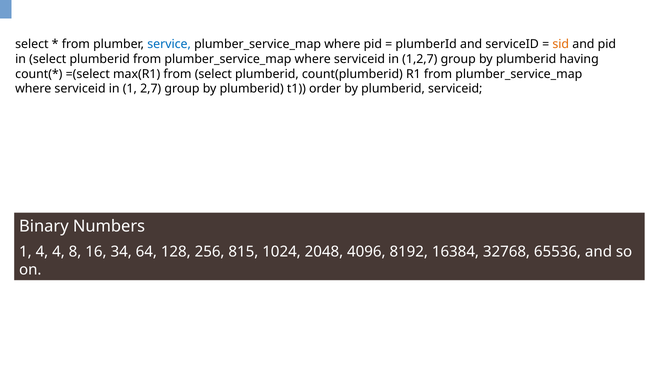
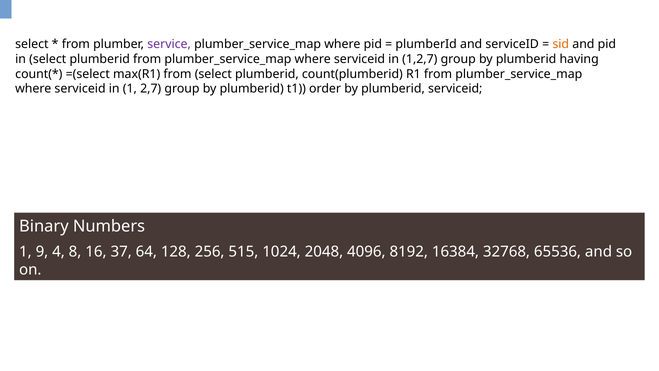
service colour: blue -> purple (169, 44)
1 4: 4 -> 9 (42, 251)
34: 34 -> 37 (121, 251)
815: 815 -> 515 (243, 251)
